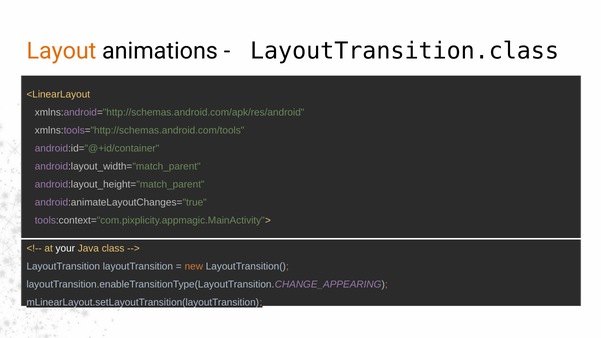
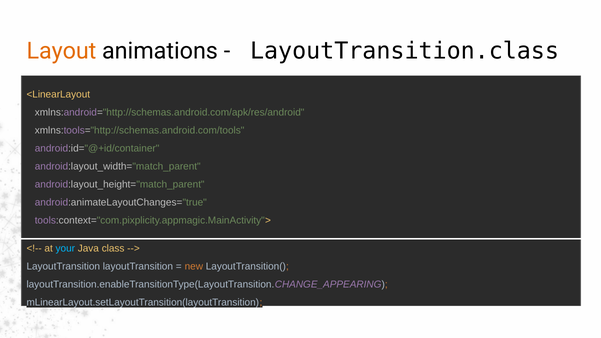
your colour: white -> light blue (65, 248)
